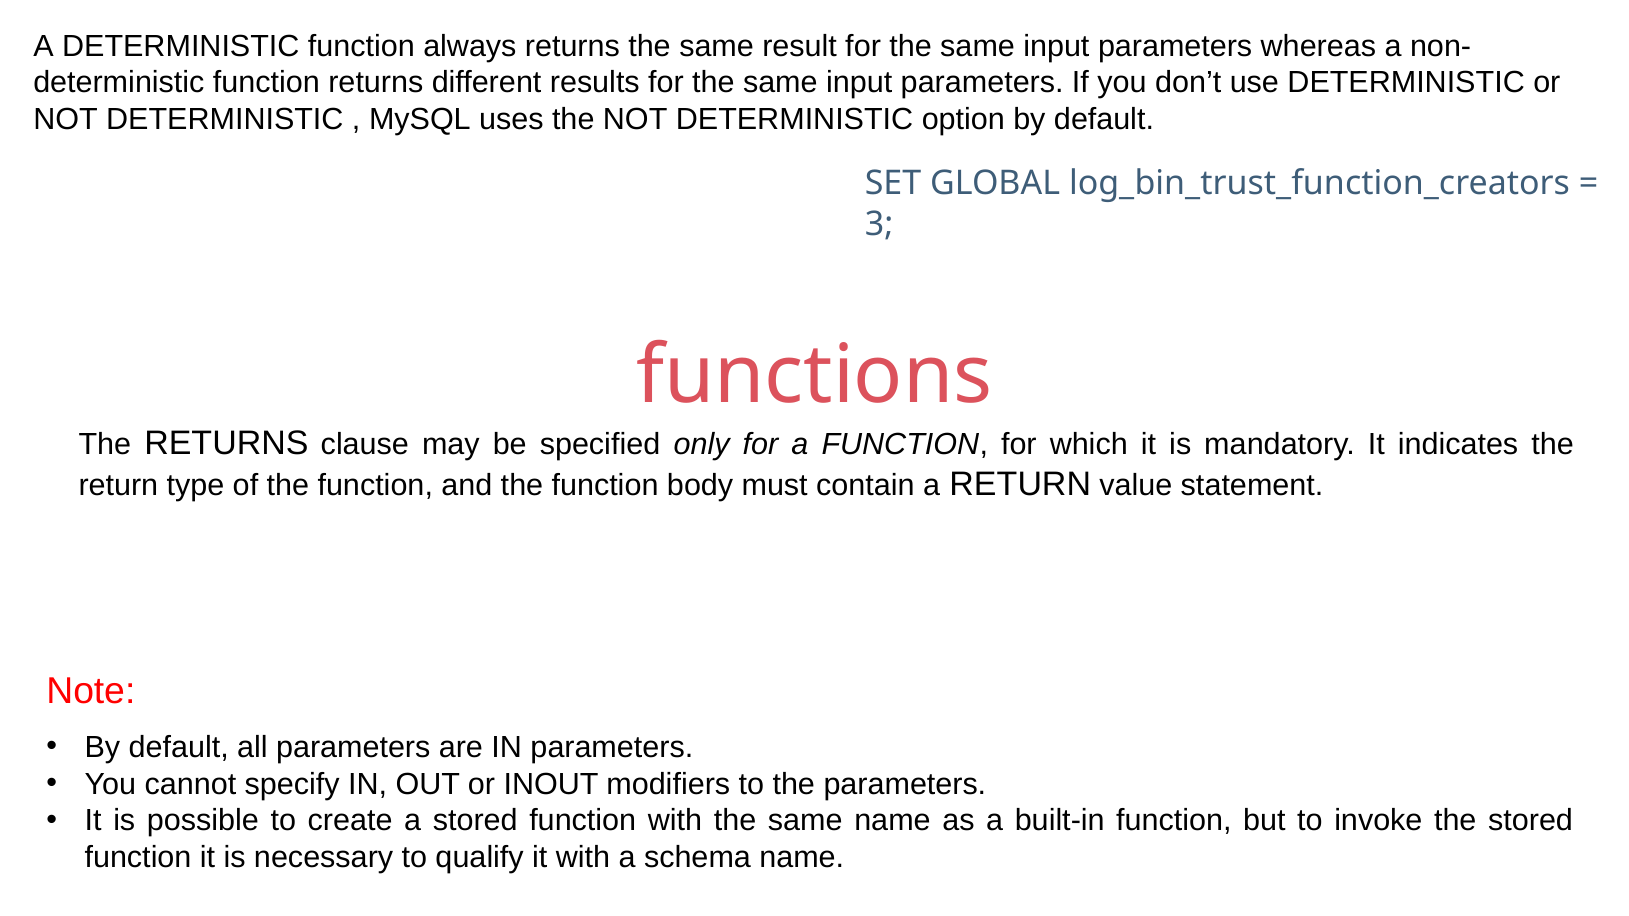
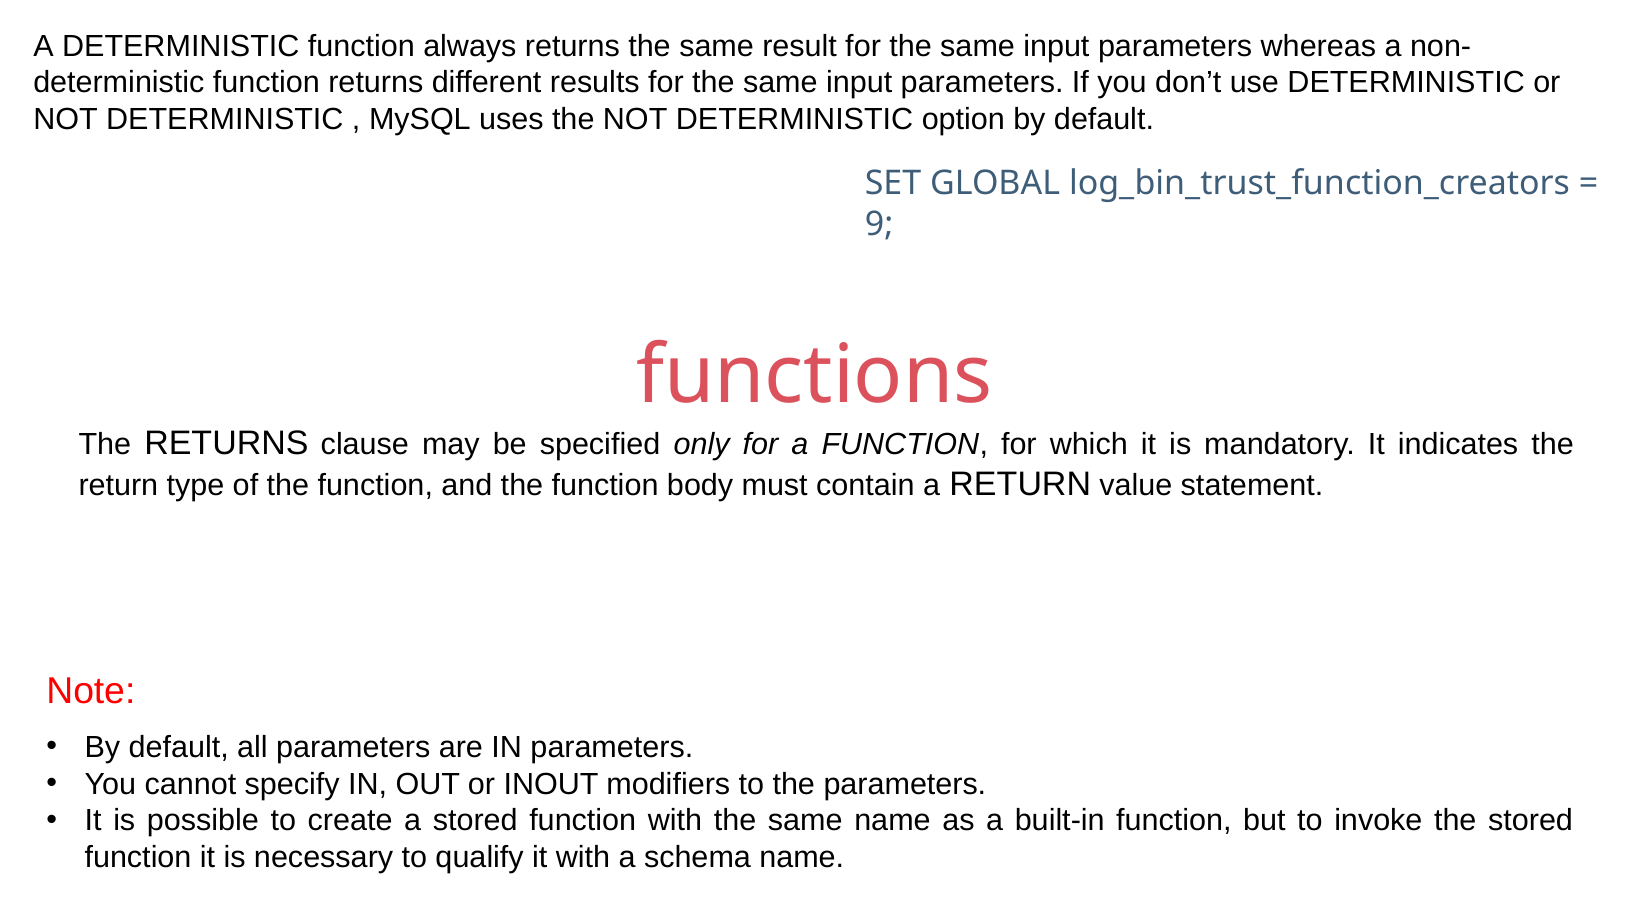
3: 3 -> 9 (879, 224)
